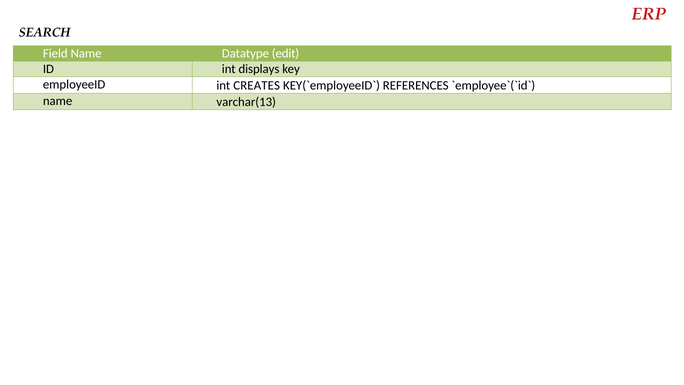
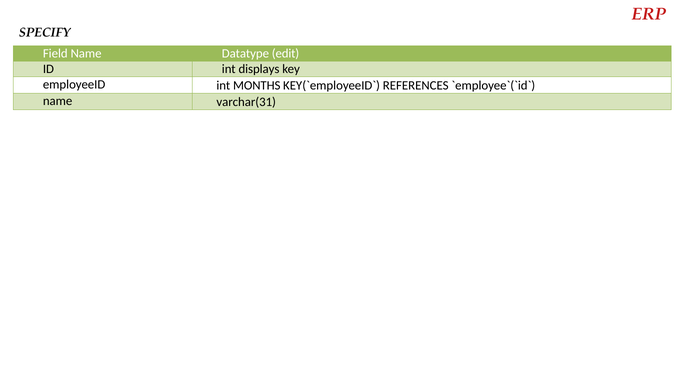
SEARCH: SEARCH -> SPECIFY (45, 32)
CREATES: CREATES -> MONTHS (257, 86)
varchar(13: varchar(13 -> varchar(31 (246, 102)
